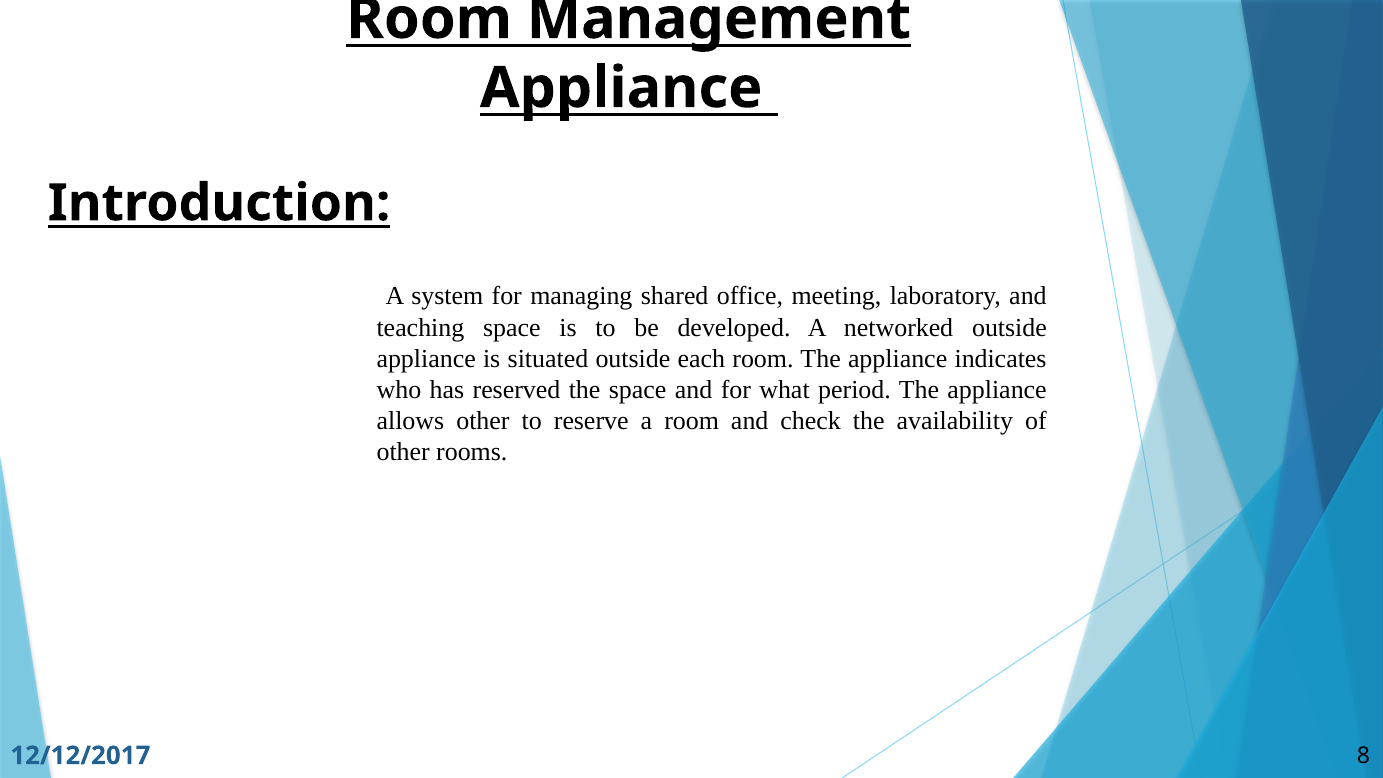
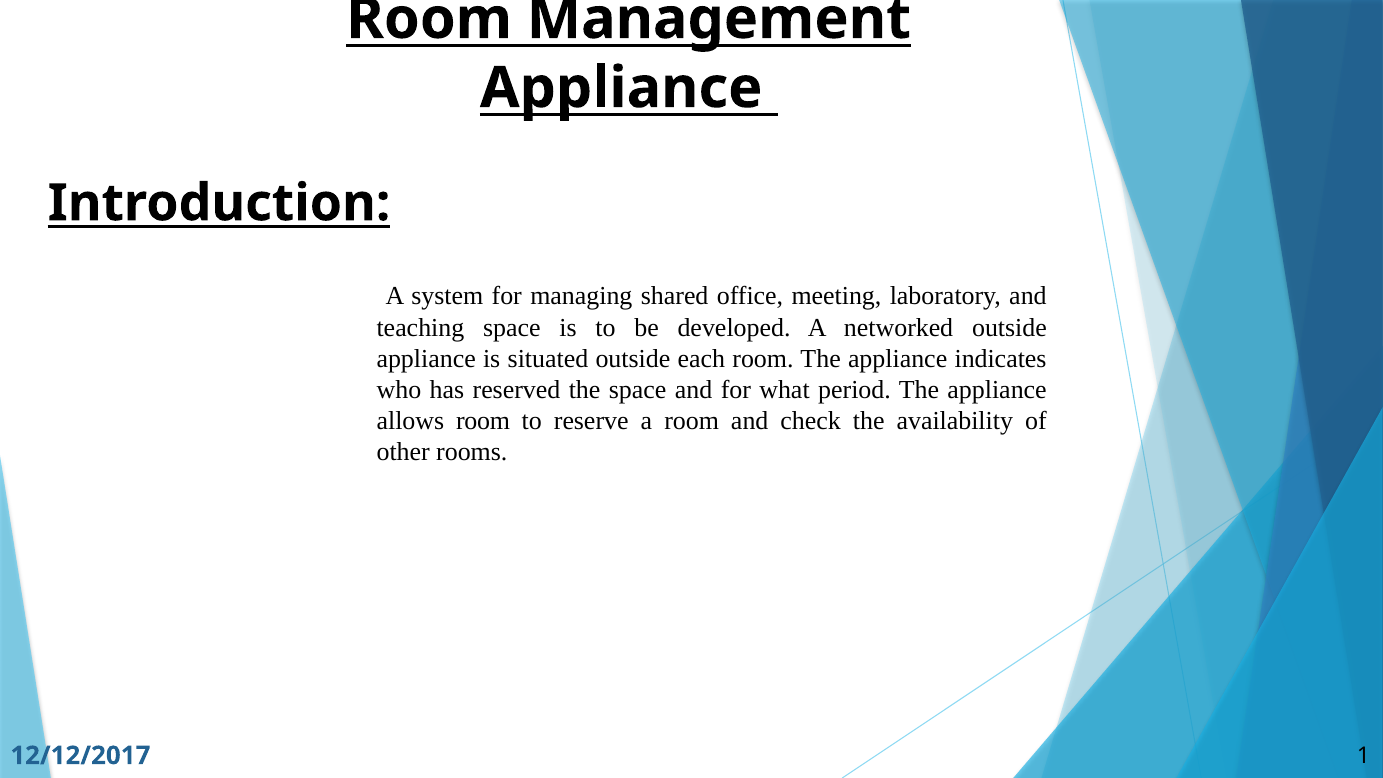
allows other: other -> room (483, 421)
8: 8 -> 1 (1364, 756)
